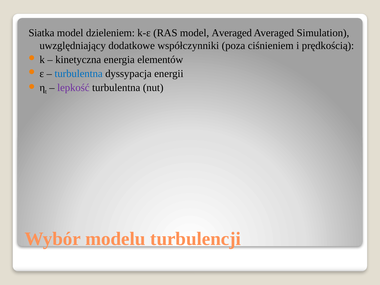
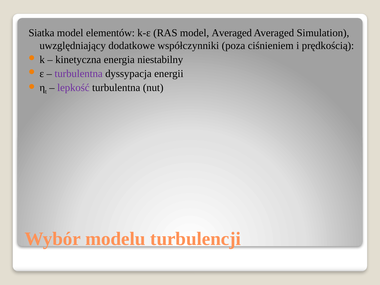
dzieleniem: dzieleniem -> elementów (110, 33)
elementów: elementów -> niestabilny (160, 60)
turbulentna colour: blue -> purple (79, 74)
